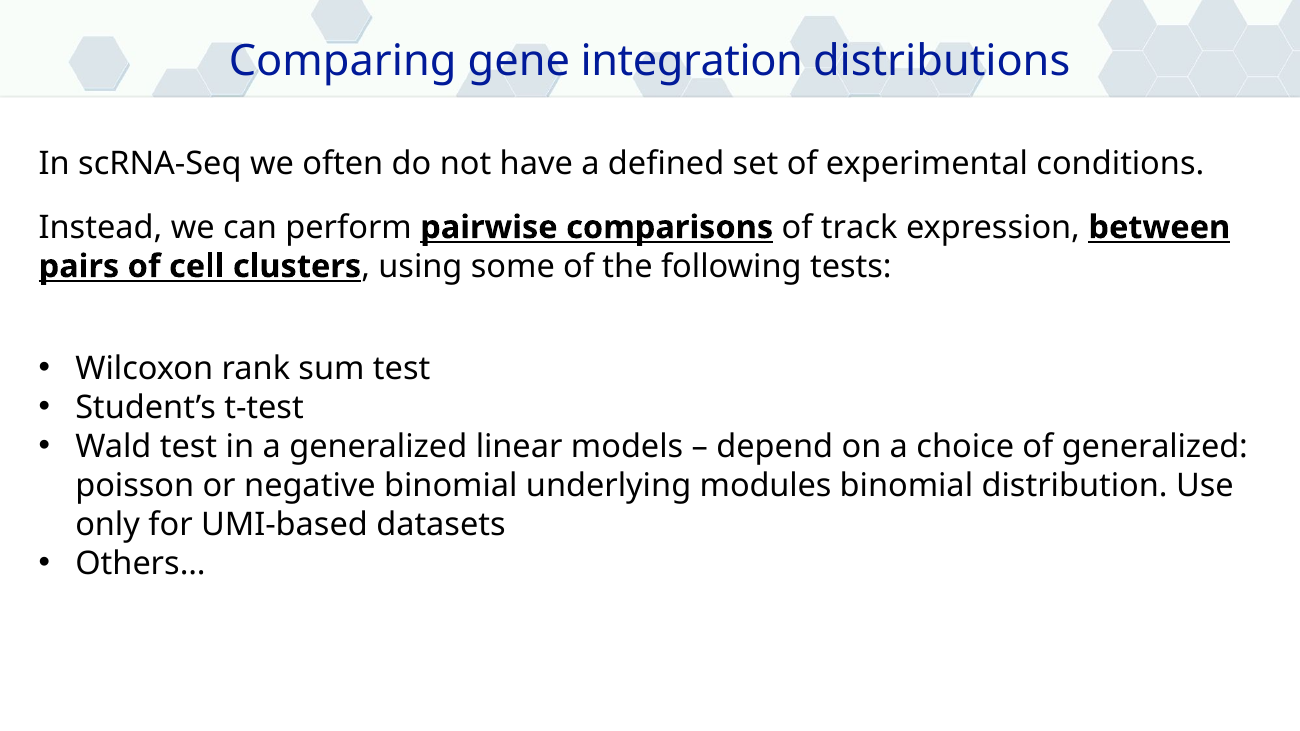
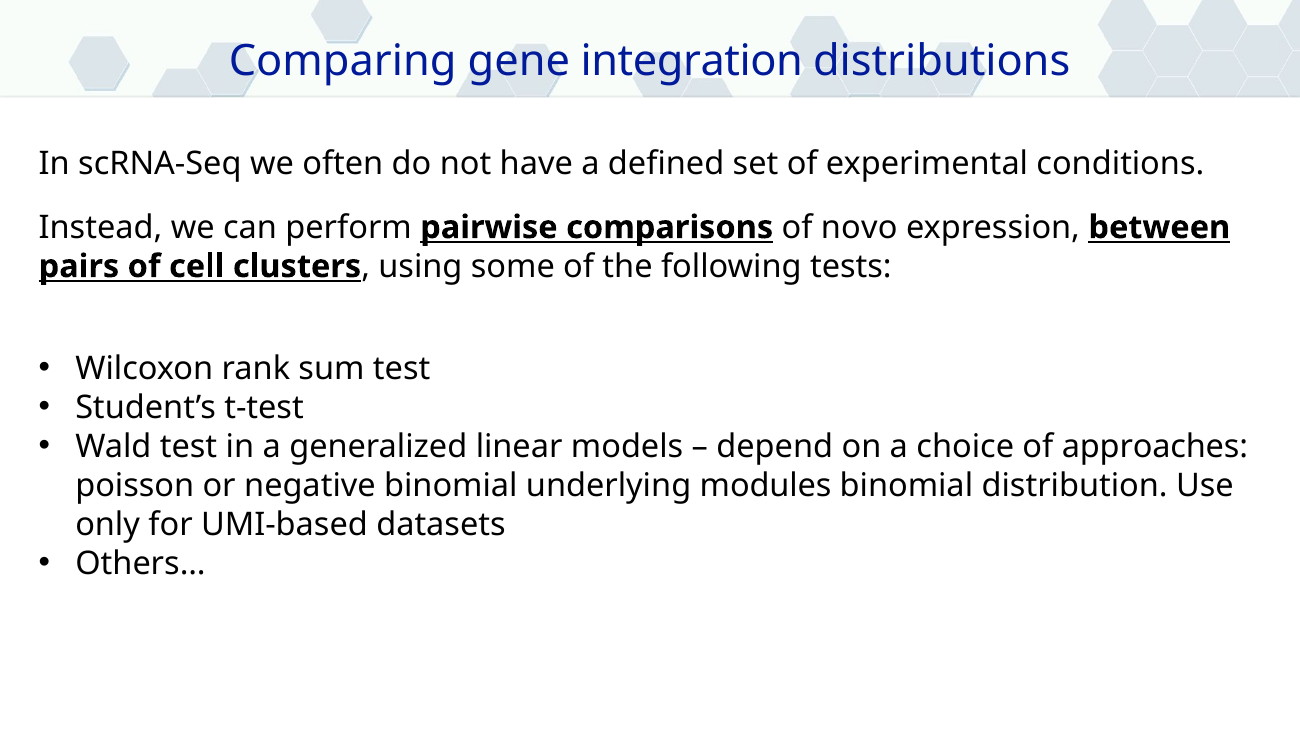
track: track -> novo (859, 228)
of generalized: generalized -> approaches (1155, 447)
